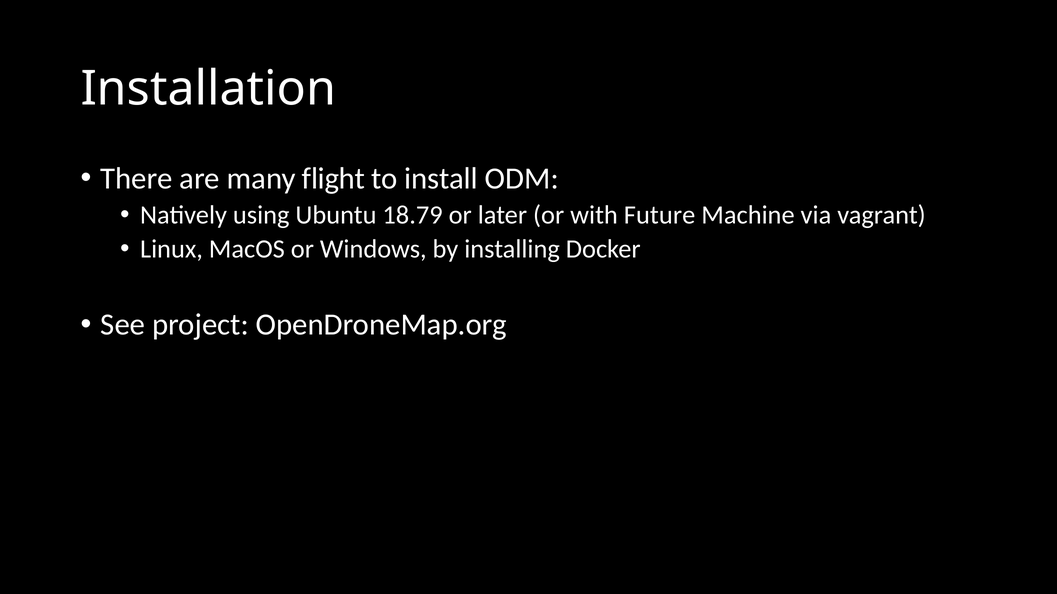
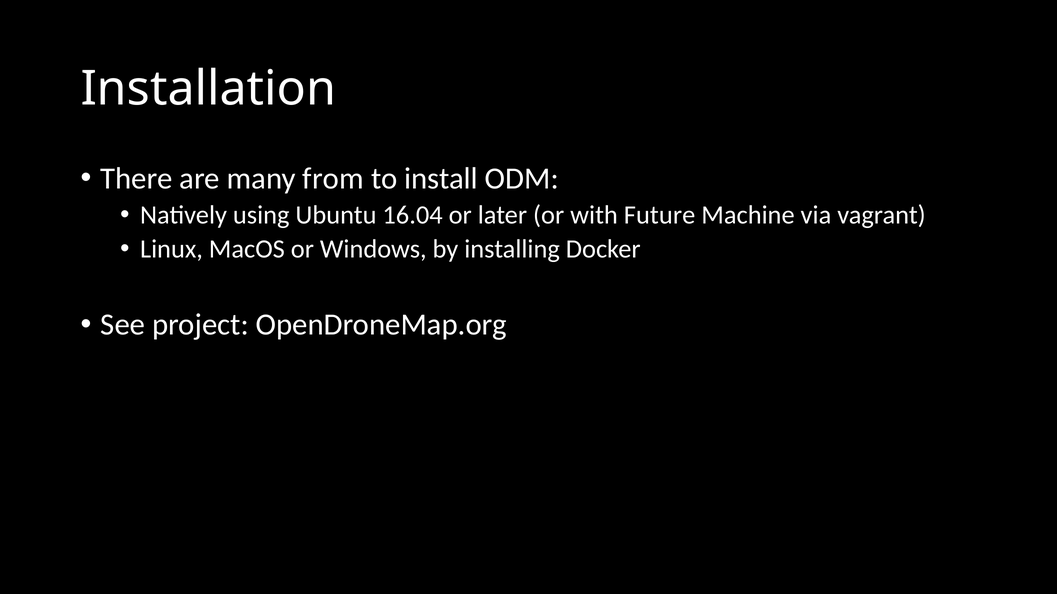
flight: flight -> from (333, 179)
18.79: 18.79 -> 16.04 (413, 215)
